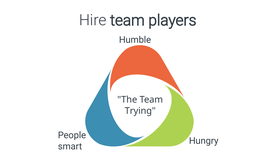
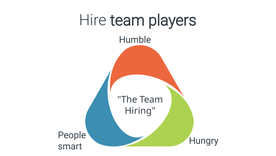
Trying: Trying -> Hiring (140, 110)
